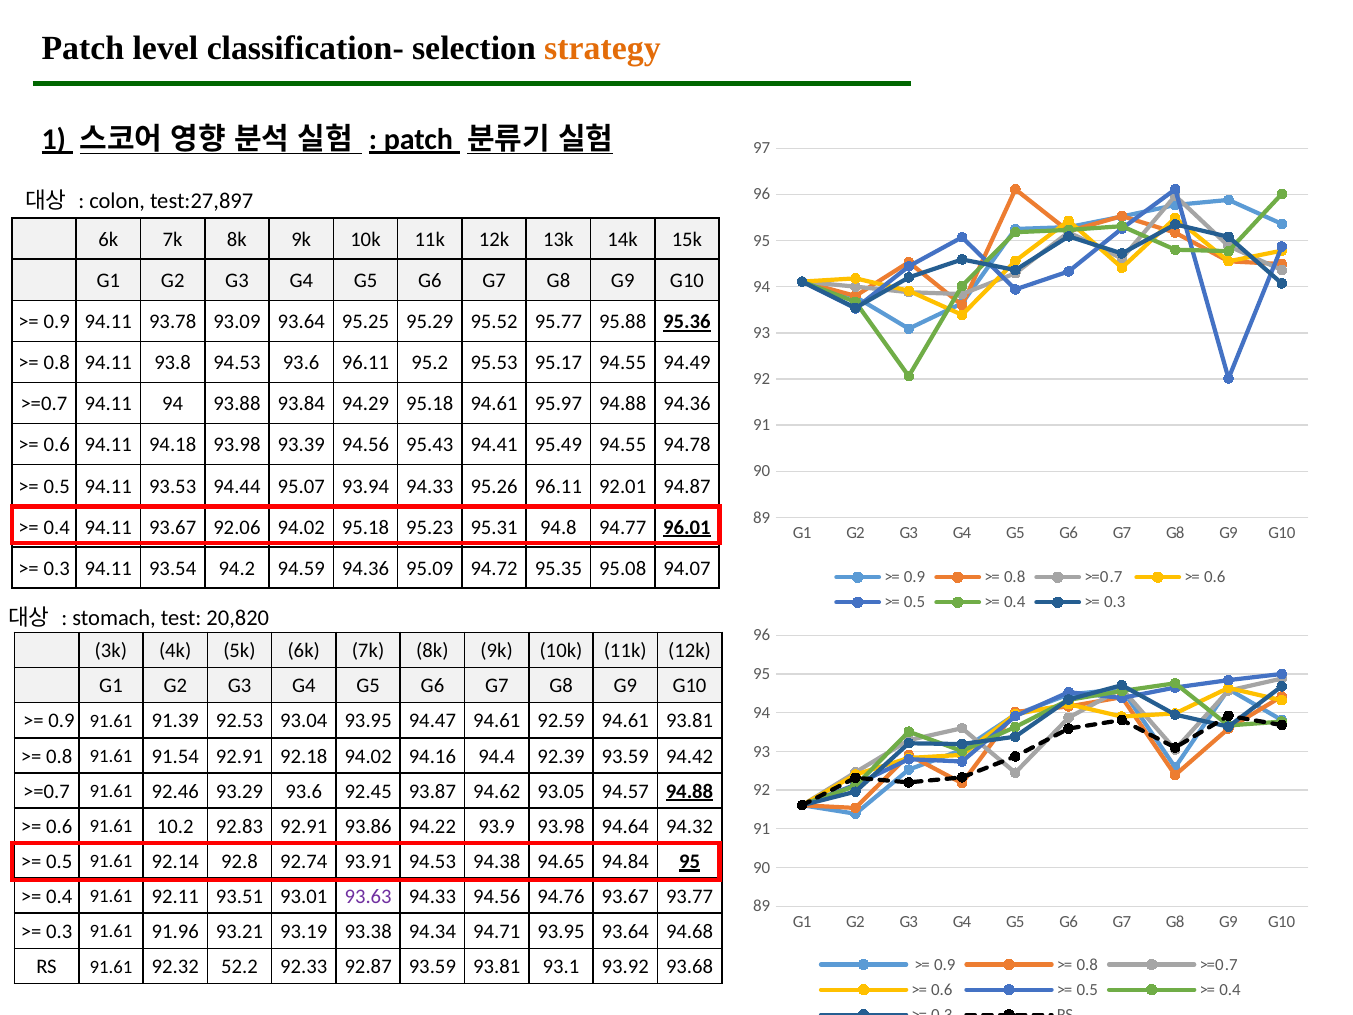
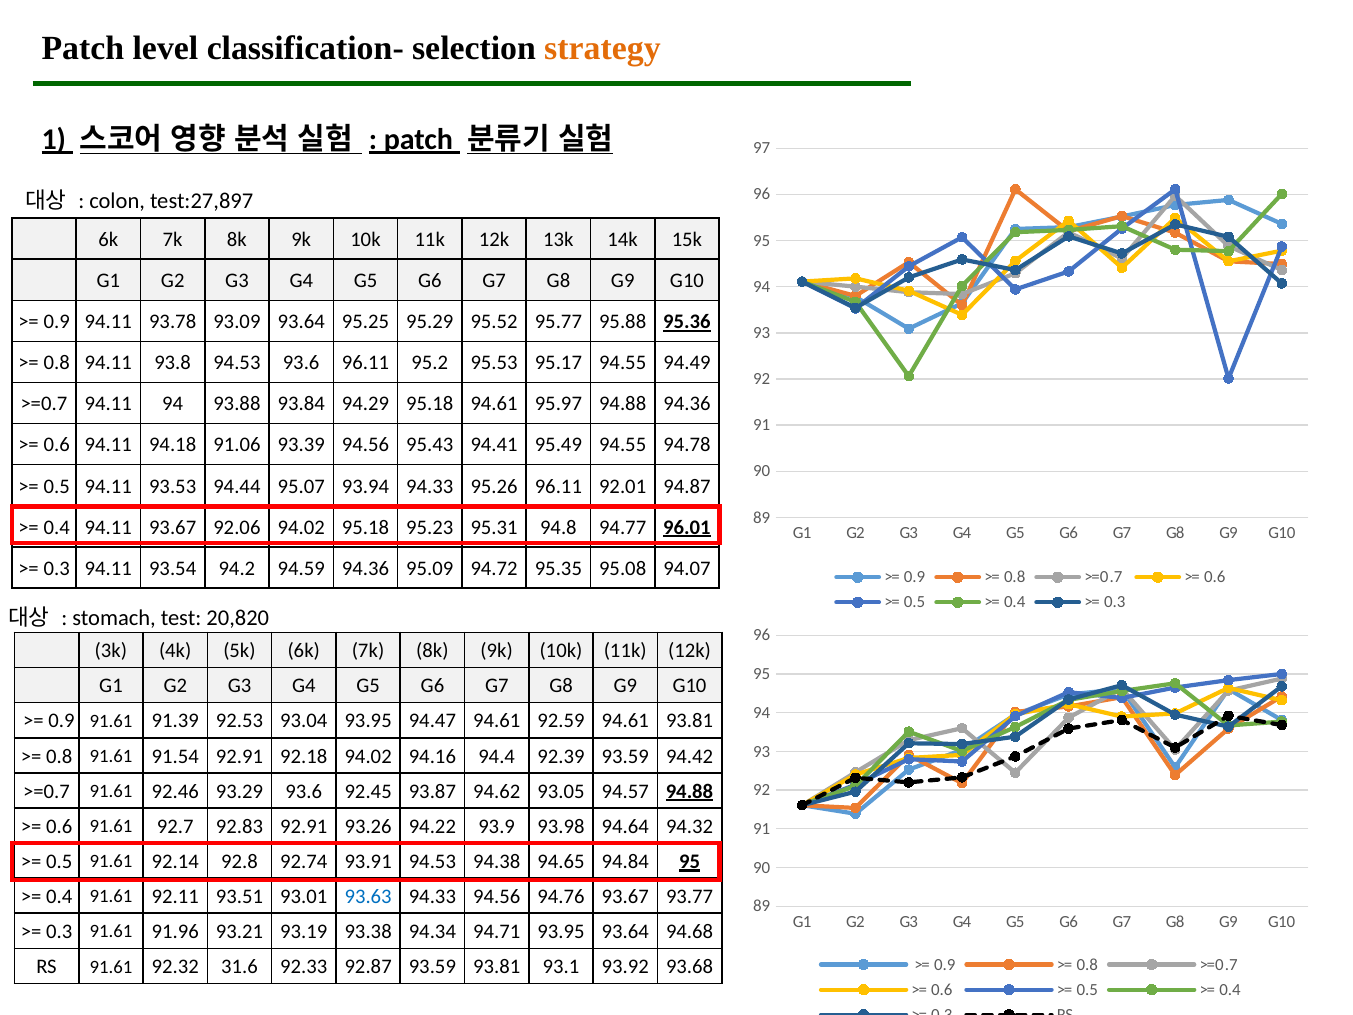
94.18 93.98: 93.98 -> 91.06 (237, 445)
10.2: 10.2 -> 92.7 (175, 826)
93.86: 93.86 -> 93.26 (368, 826)
93.63 colour: purple -> blue (368, 896)
52.2: 52.2 -> 31.6 (239, 967)
